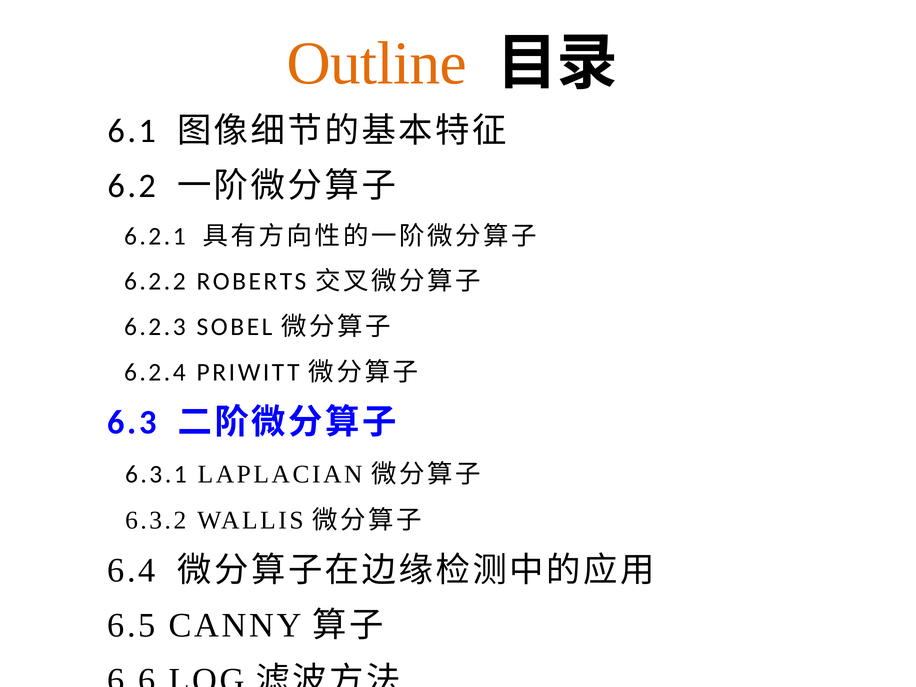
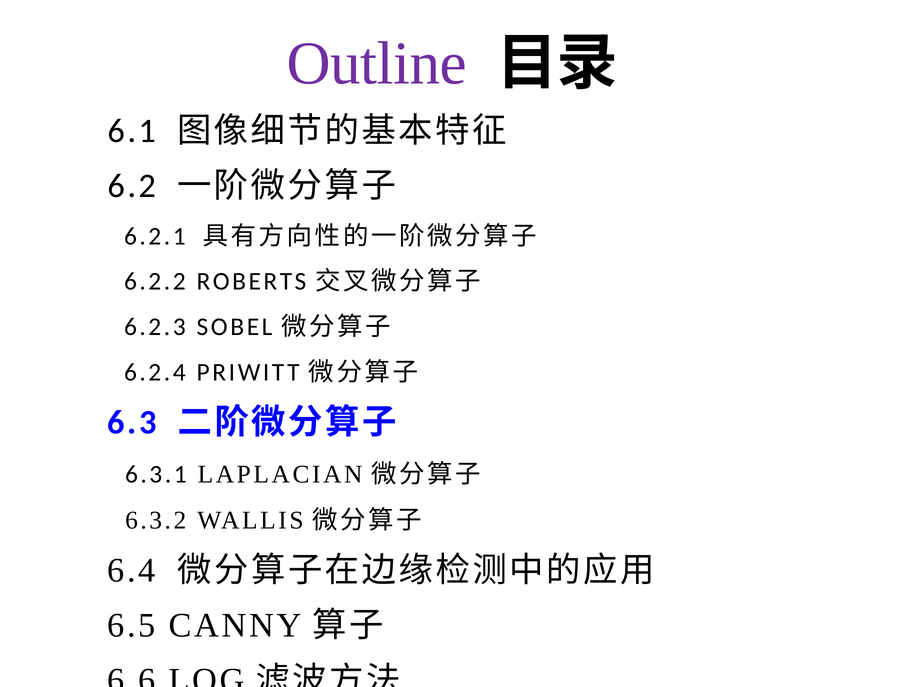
Outline colour: orange -> purple (377, 64)
